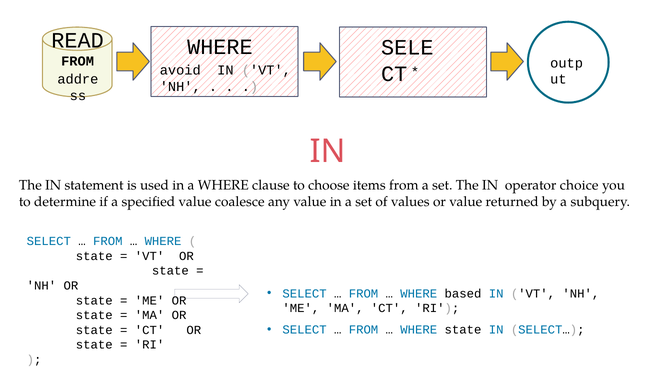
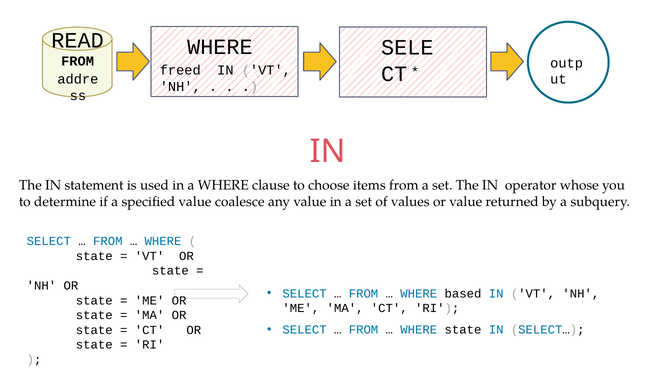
avoid: avoid -> freed (180, 70)
choice: choice -> whose (579, 185)
